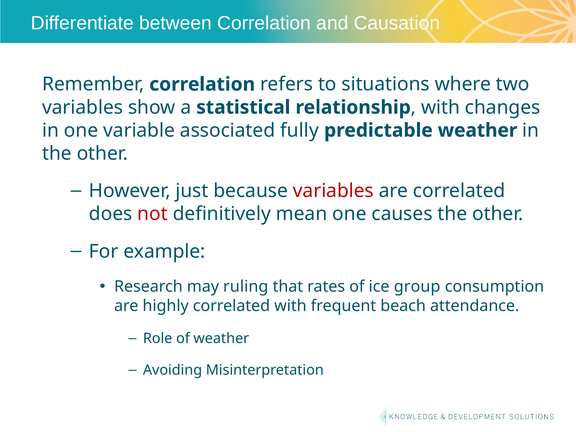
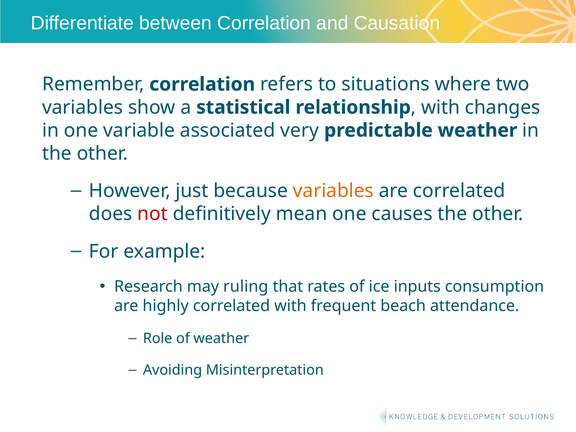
fully: fully -> very (300, 130)
variables colour: red -> orange (333, 191)
group: group -> inputs (417, 287)
